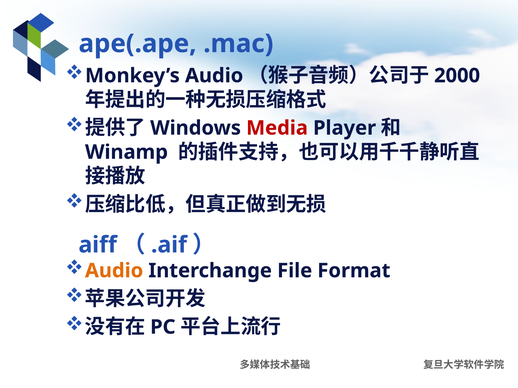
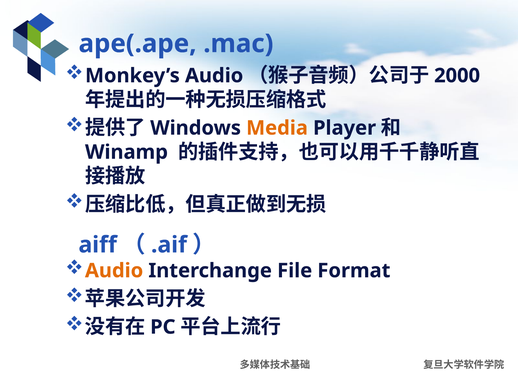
Media colour: red -> orange (277, 128)
